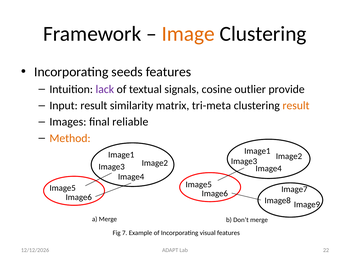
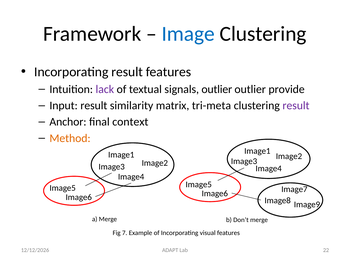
Image colour: orange -> blue (188, 34)
Incorporating seeds: seeds -> result (127, 72)
signals cosine: cosine -> outlier (217, 89)
result colour: orange -> purple (296, 106)
Images: Images -> Anchor (68, 122)
reliable: reliable -> context (130, 122)
